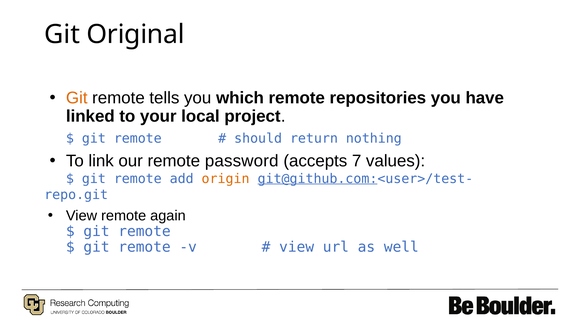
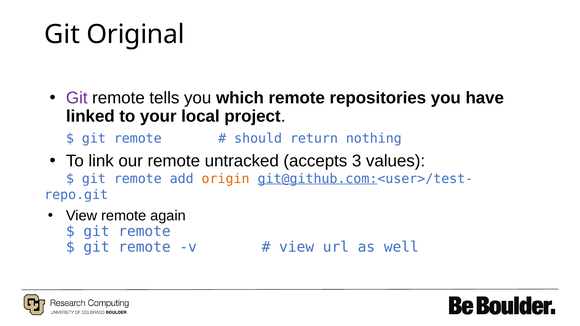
Git colour: orange -> purple (77, 98)
password: password -> untracked (242, 161)
7: 7 -> 3 (357, 161)
